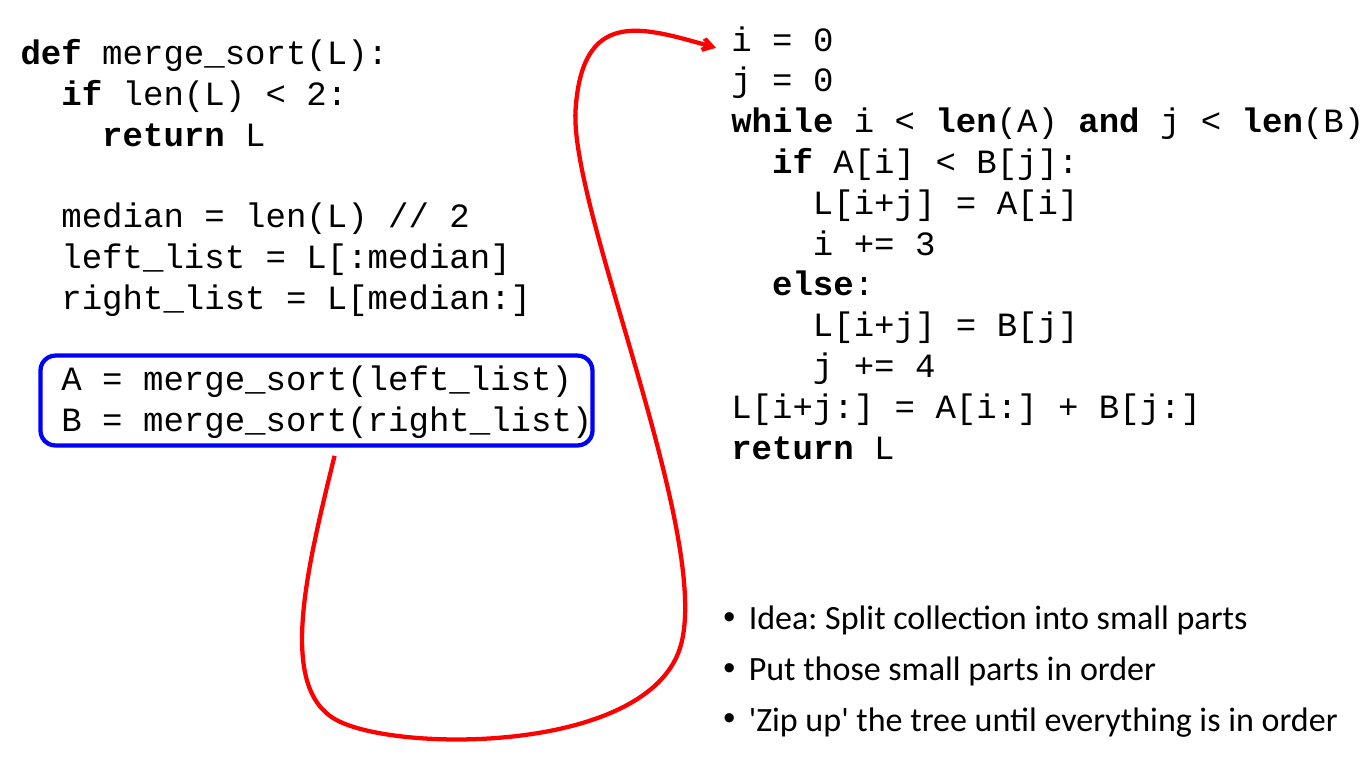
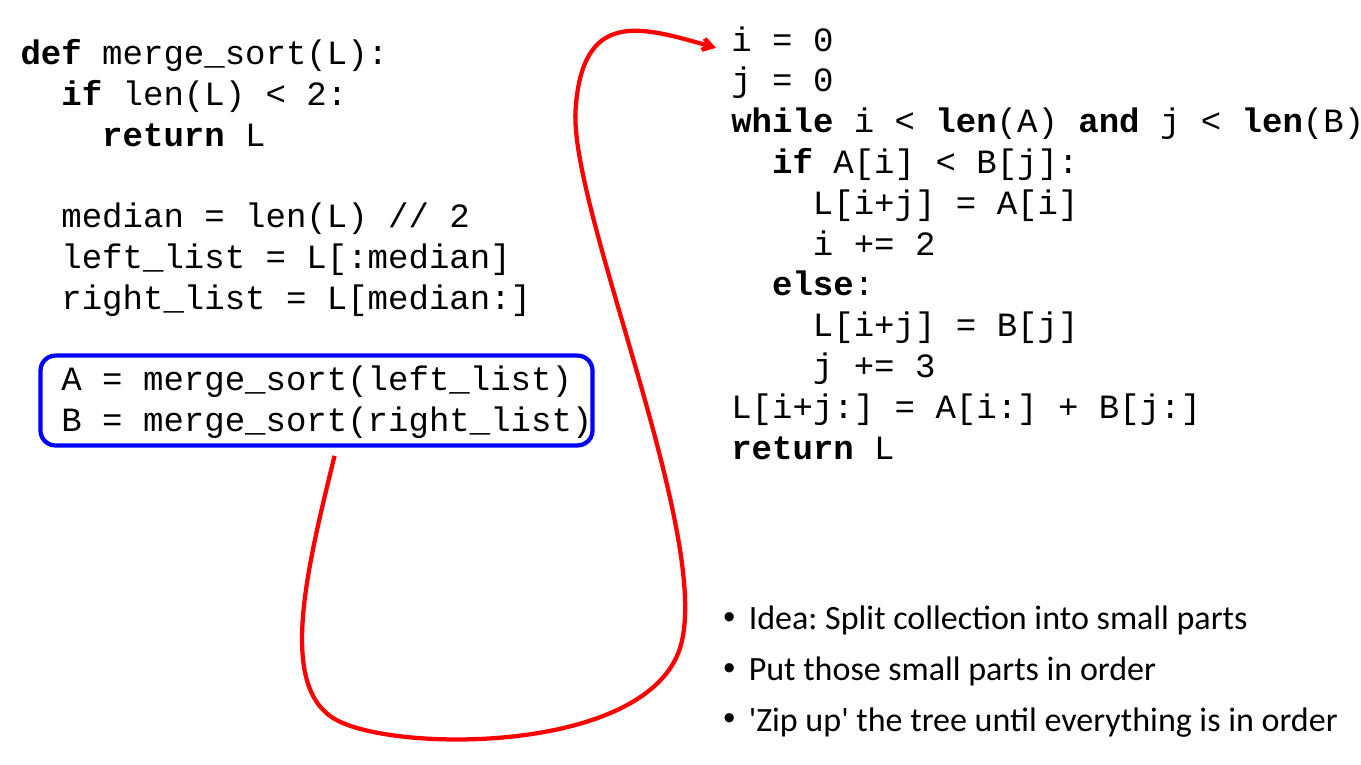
3: 3 -> 2 (925, 244)
4: 4 -> 3 (925, 366)
